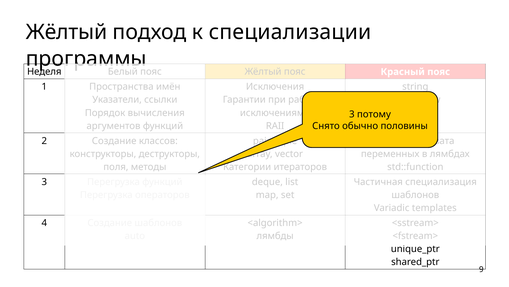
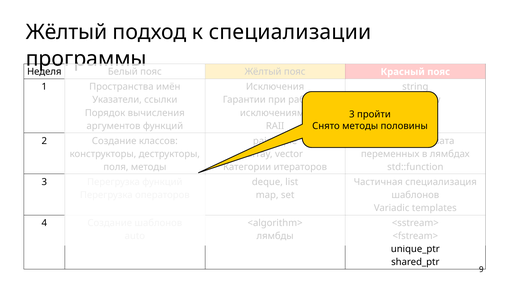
потому: потому -> пройти (374, 114)
Снято обычно: обычно -> методы (360, 126)
